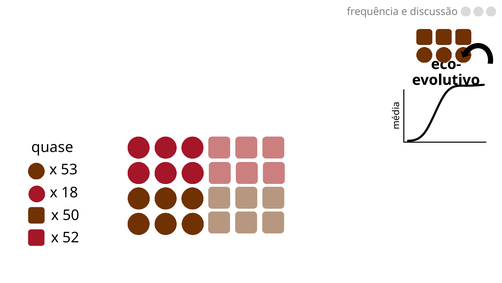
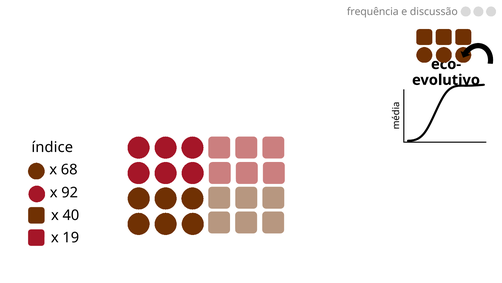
quase: quase -> índice (52, 147)
53: 53 -> 68 (69, 169)
18: 18 -> 92 (70, 192)
50: 50 -> 40 (71, 215)
52: 52 -> 19 (71, 237)
